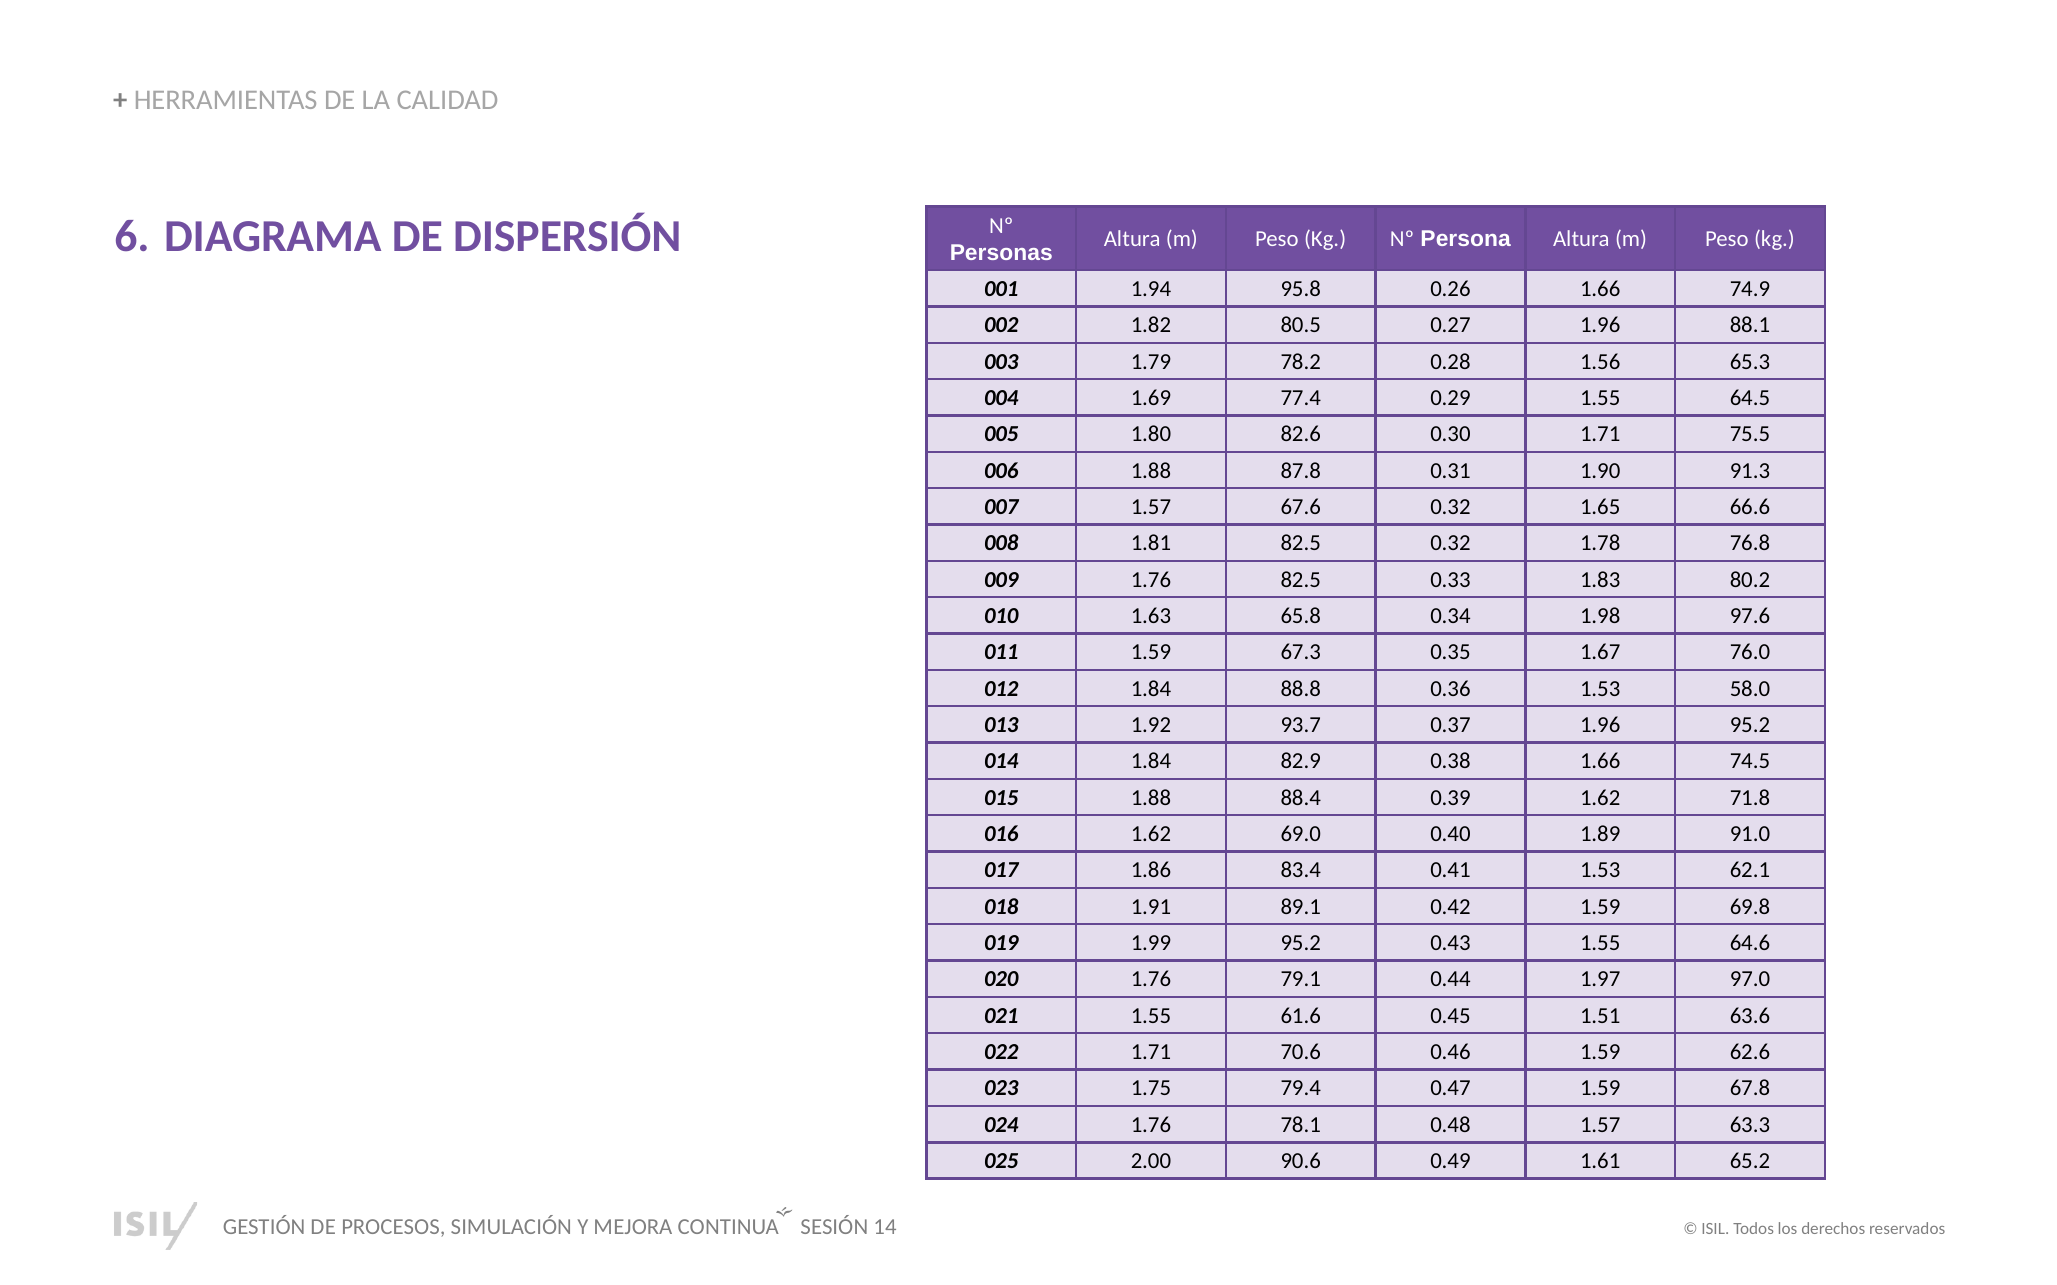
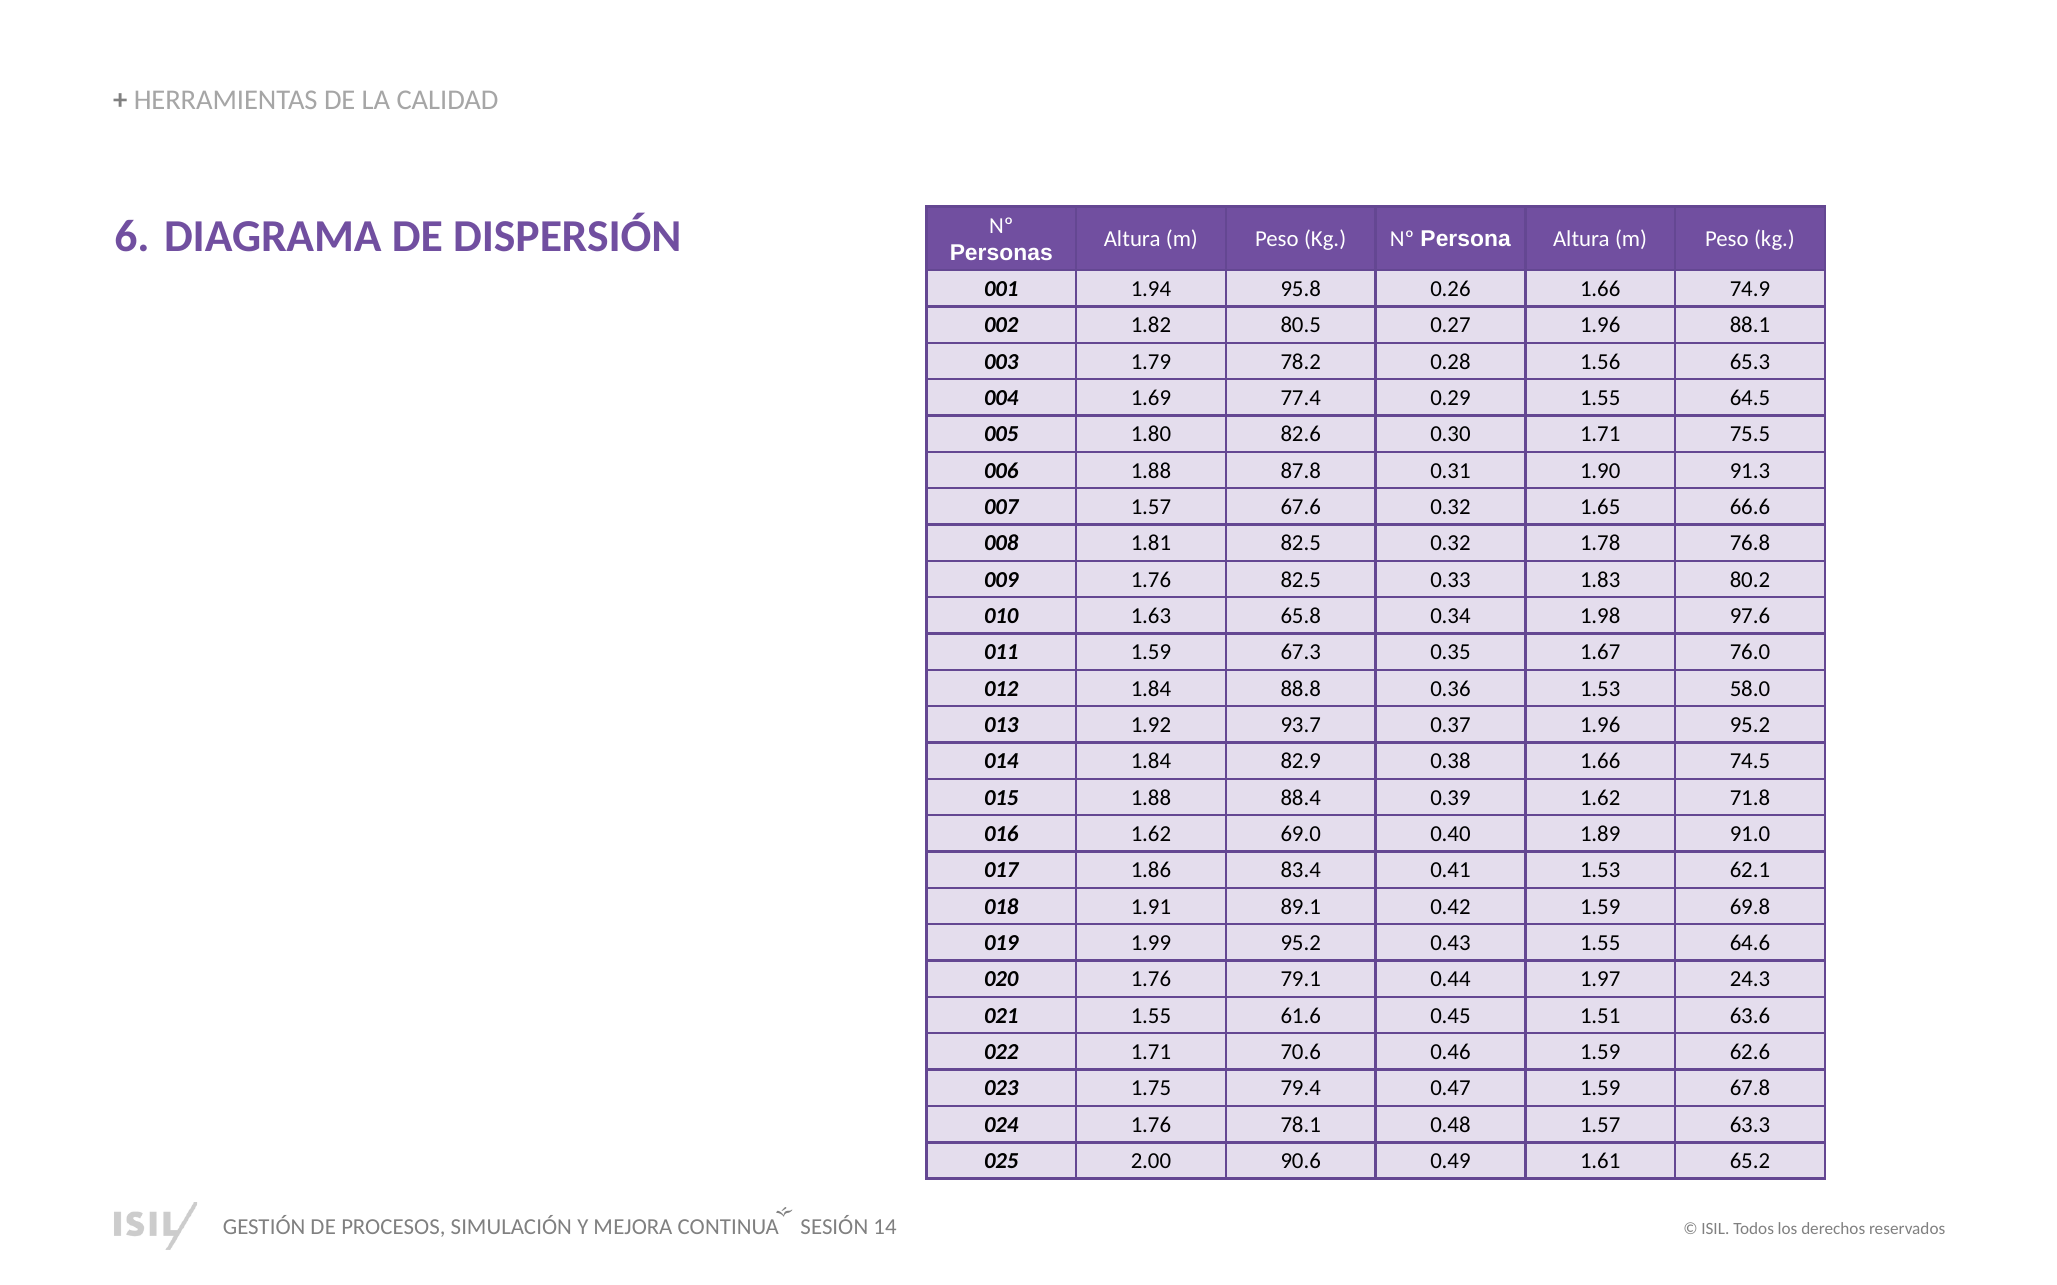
97.0: 97.0 -> 24.3 (1750, 980)
